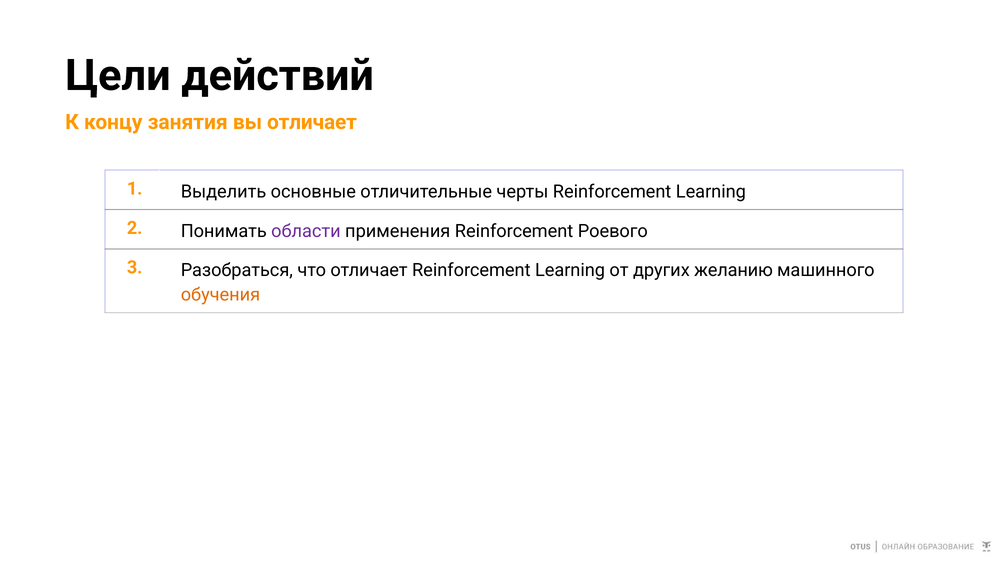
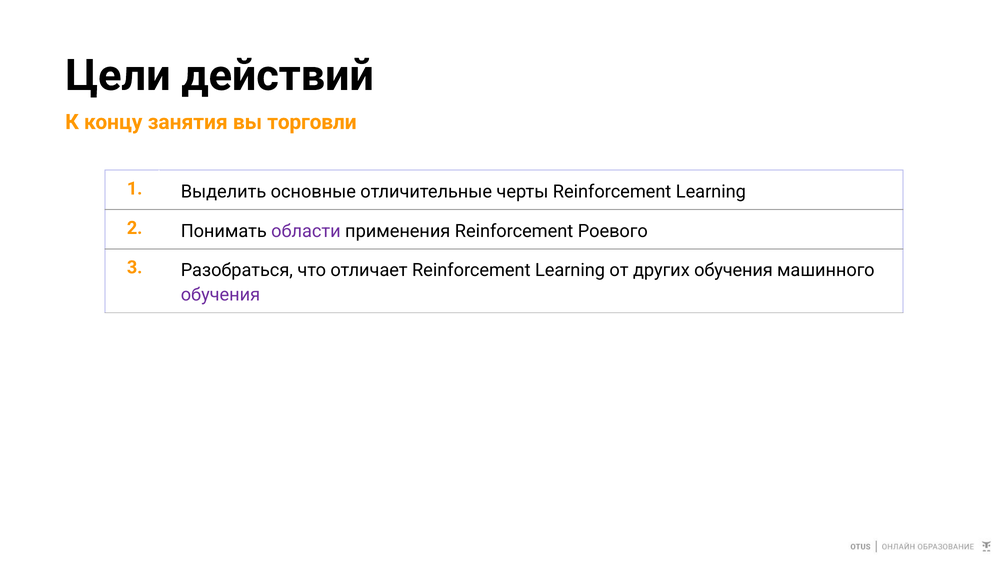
вы отличает: отличает -> торговли (312, 122)
других желанию: желанию -> обучения (733, 270)
обучения colour: orange -> purple (220, 295)
